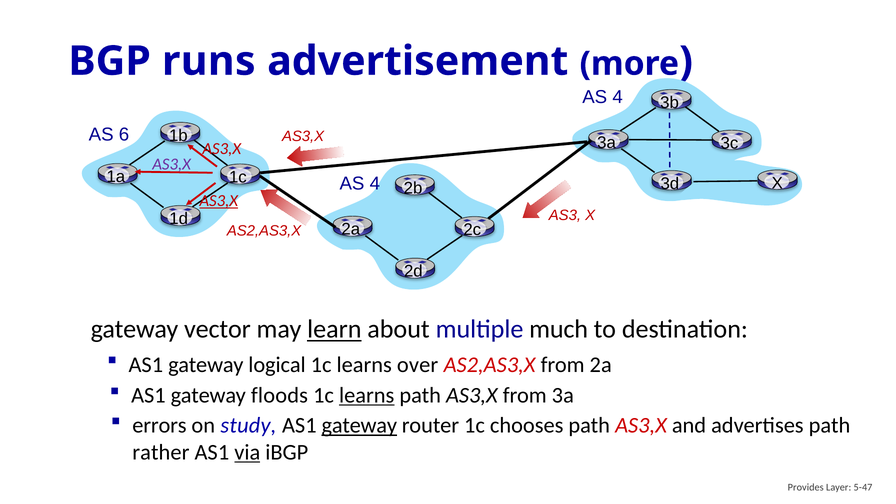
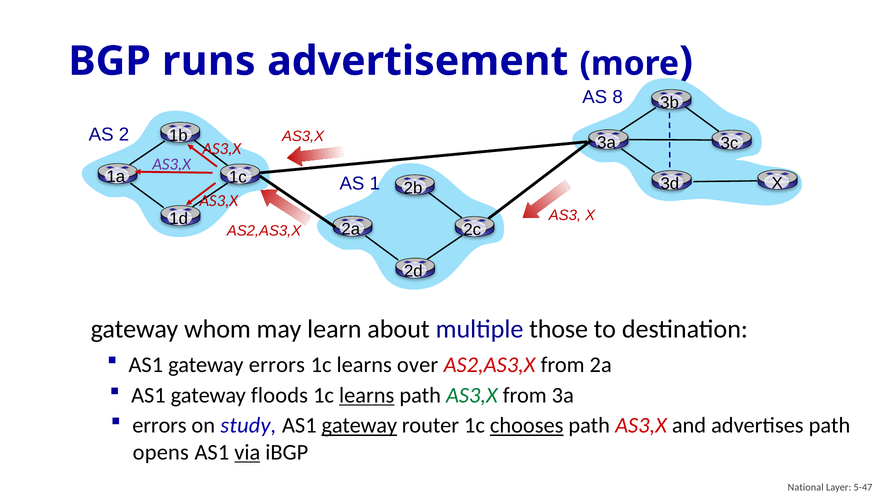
4: 4 -> 8 (618, 97)
6: 6 -> 2 (124, 135)
4: 4 -> 1 (375, 183)
AS3,X underline: present -> none (219, 201)
vector: vector -> whom (217, 329)
learn underline: present -> none (334, 329)
much: much -> those (559, 329)
gateway logical: logical -> errors (277, 365)
AS3,X colour: black -> green (472, 395)
chooses underline: none -> present (527, 426)
rather: rather -> opens (161, 452)
Provides: Provides -> National (806, 487)
